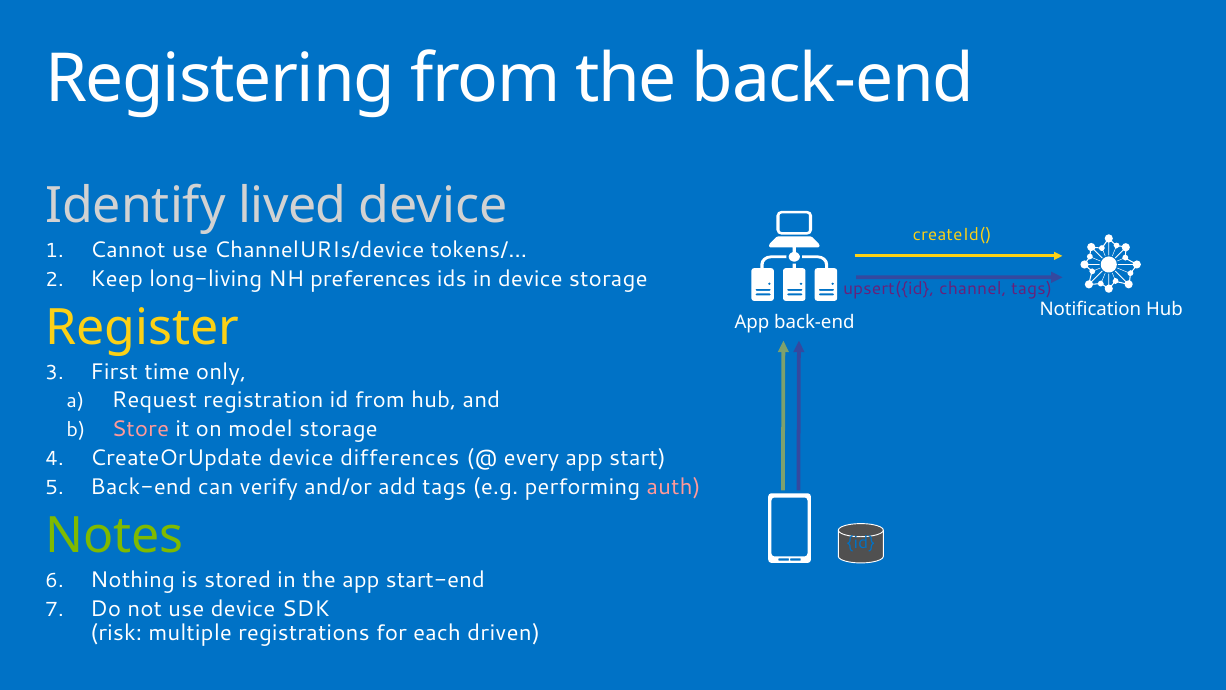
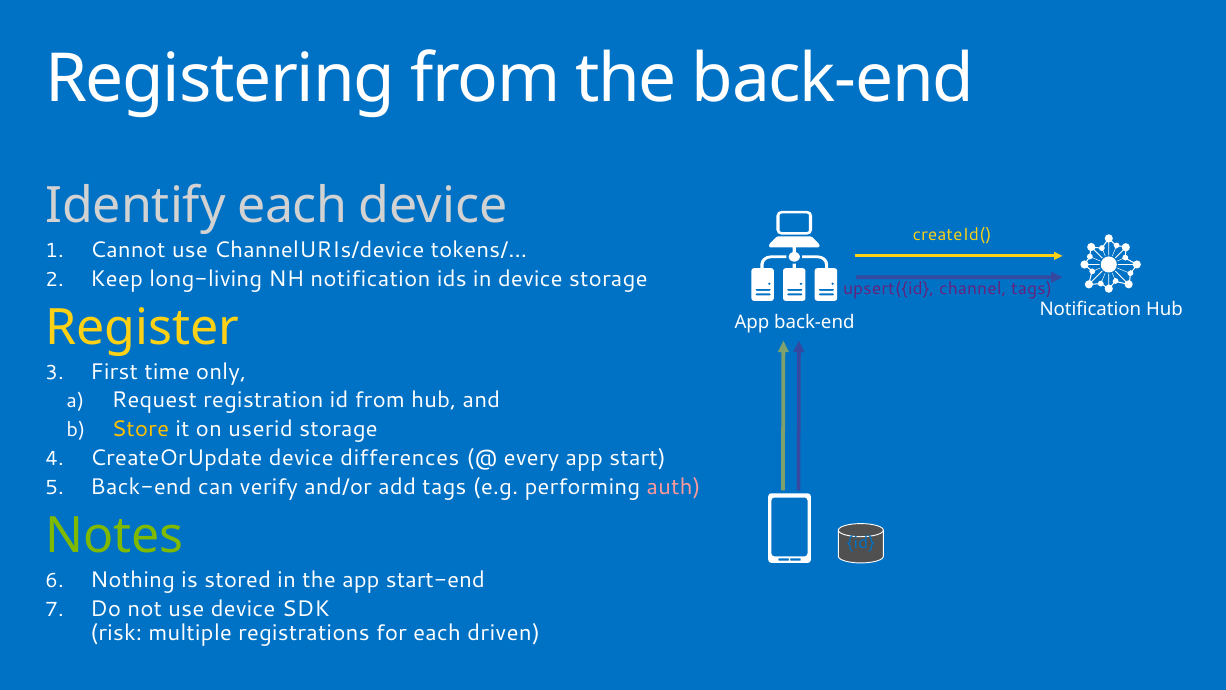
Identify lived: lived -> each (293, 206)
NH preferences: preferences -> notification (370, 278)
Store colour: pink -> yellow (140, 429)
model: model -> userid (260, 429)
